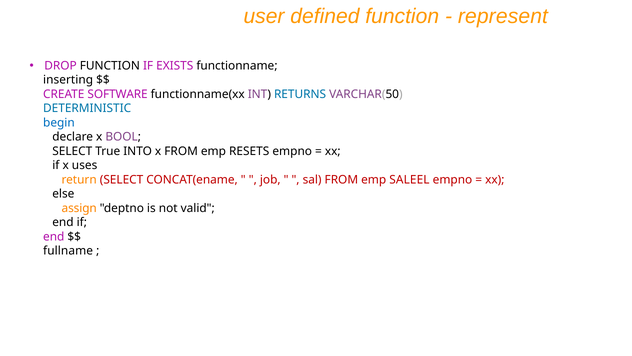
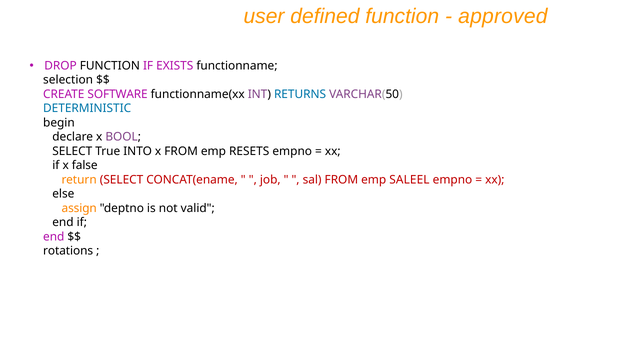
represent: represent -> approved (503, 16)
inserting: inserting -> selection (68, 80)
begin colour: blue -> black (59, 123)
uses: uses -> false (85, 165)
fullname: fullname -> rotations (68, 251)
